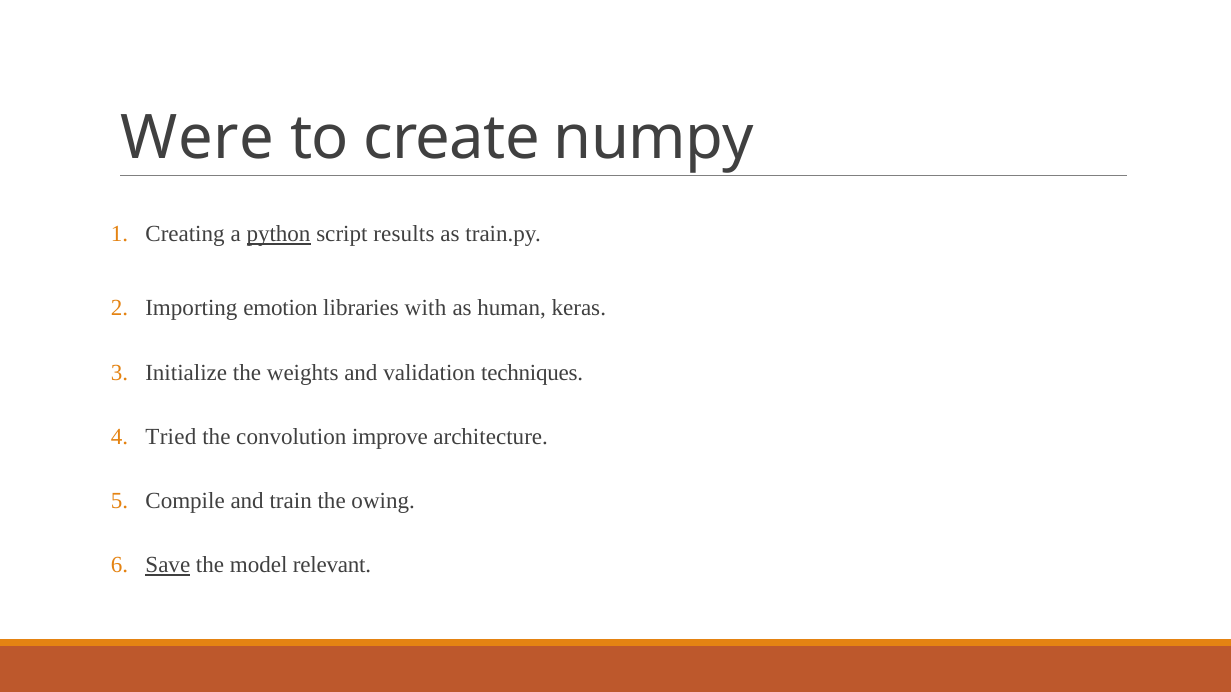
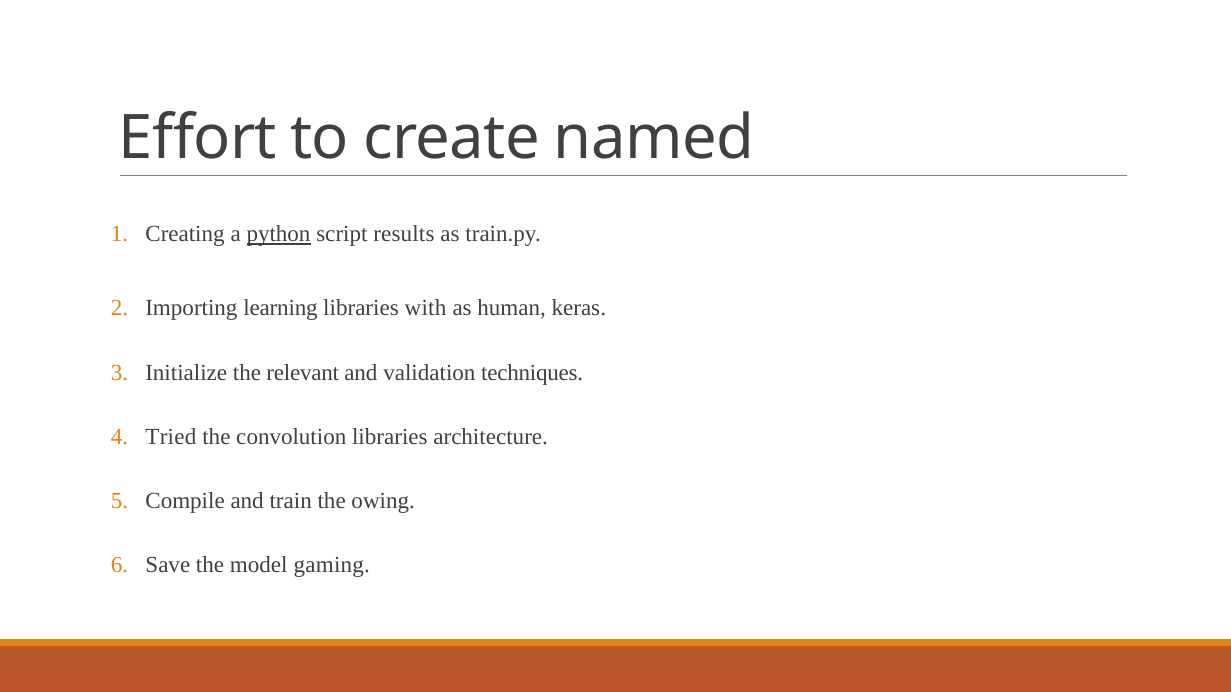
Were: Were -> Effort (198, 138)
numpy: numpy -> named (654, 138)
emotion: emotion -> learning (281, 309)
weights: weights -> relevant (303, 373)
convolution improve: improve -> libraries (390, 437)
Save underline: present -> none (168, 565)
relevant: relevant -> gaming (332, 565)
